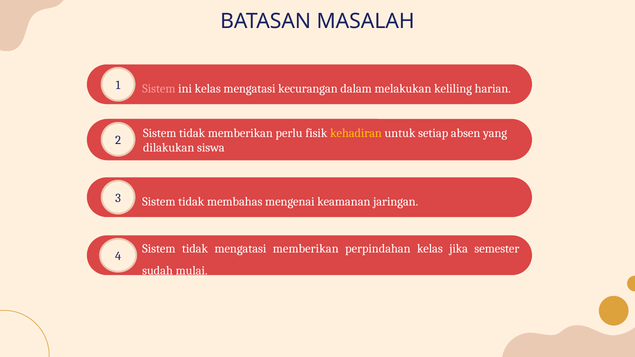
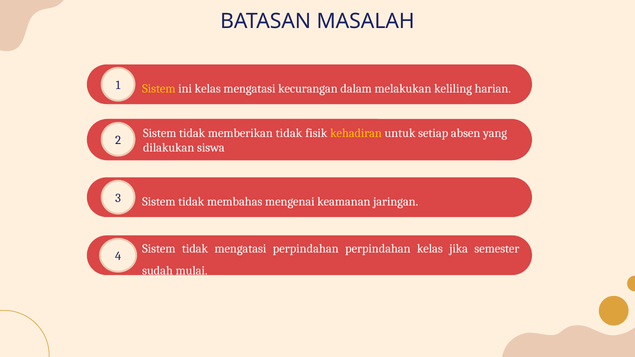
Sistem colour: pink -> yellow (159, 89)
memberikan perlu: perlu -> tidak (289, 133)
mengatasi memberikan: memberikan -> perpindahan (306, 249)
